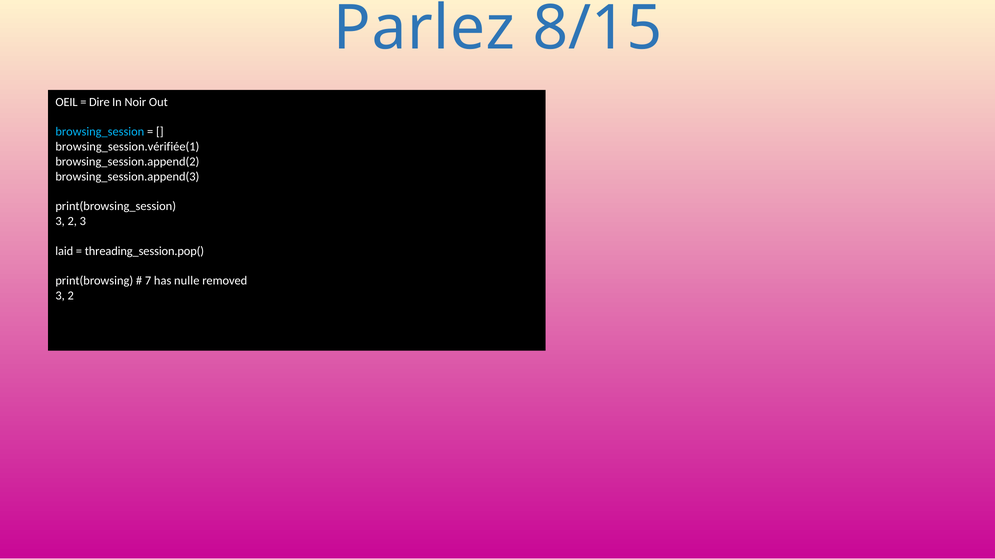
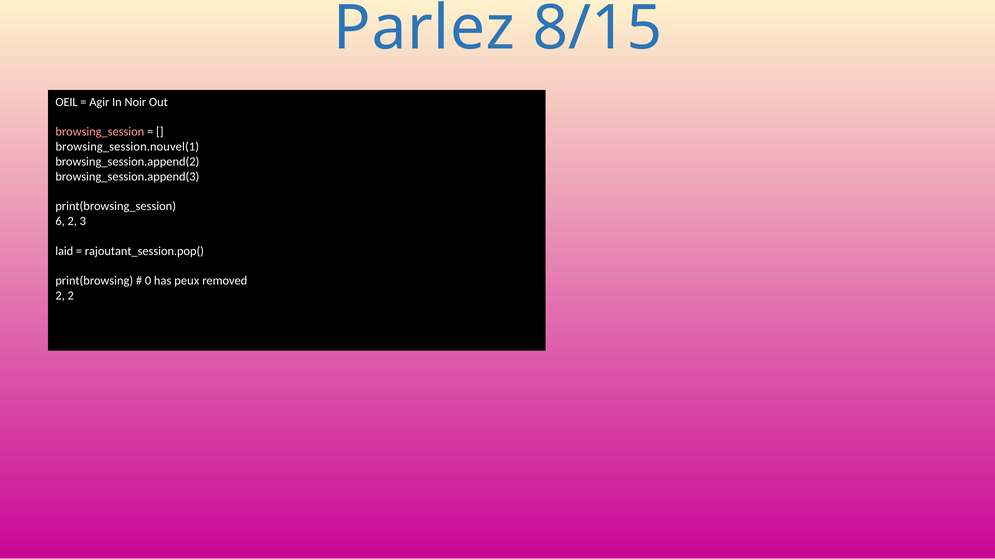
Dire: Dire -> Agir (99, 102)
browsing_session colour: light blue -> pink (100, 132)
browsing_session.vérifiée(1: browsing_session.vérifiée(1 -> browsing_session.nouvel(1 (127, 147)
3: 3 -> 6 (60, 221)
threading_session.pop(: threading_session.pop( -> rajoutant_session.pop( (144, 251)
7: 7 -> 0 (148, 281)
nulle: nulle -> peux (187, 281)
3: 3 -> 2 (60, 296)
